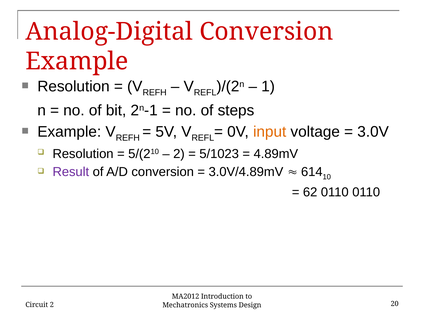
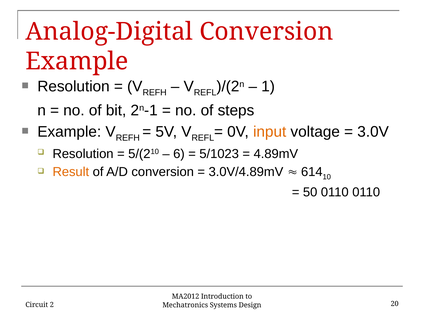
2: 2 -> 6 (179, 154)
Result colour: purple -> orange (71, 172)
62: 62 -> 50 (310, 192)
